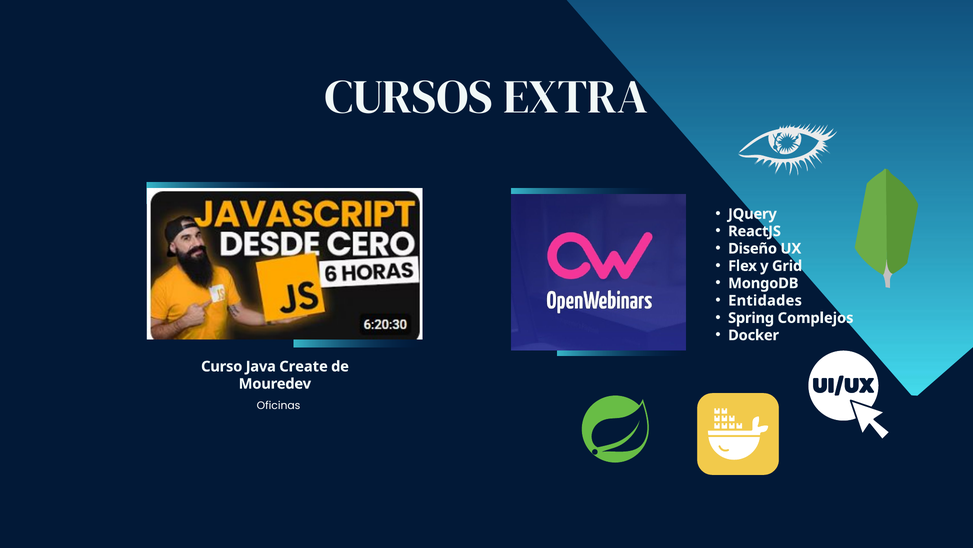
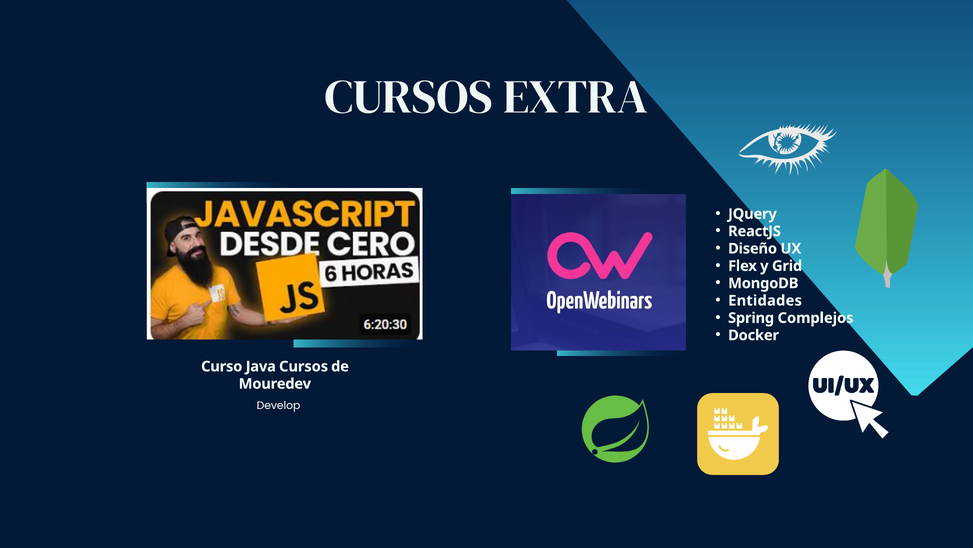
Java Create: Create -> Cursos (304, 366)
Oficinas: Oficinas -> Develop (279, 405)
